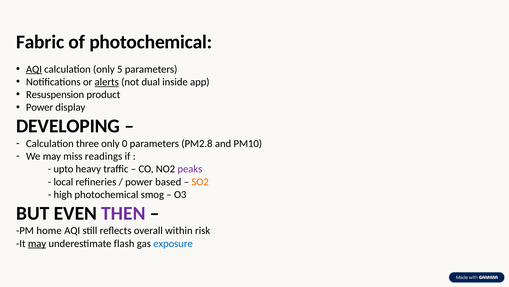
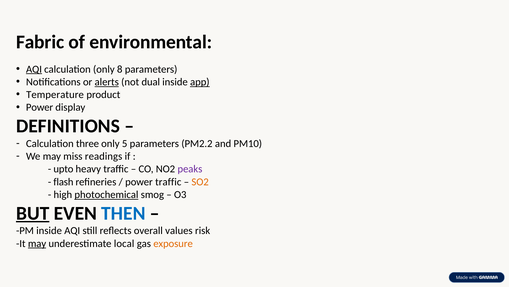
of photochemical: photochemical -> environmental (151, 42)
5: 5 -> 8 (120, 69)
app underline: none -> present (200, 82)
Resuspension: Resuspension -> Temperature (55, 94)
DEVELOPING: DEVELOPING -> DEFINITIONS (68, 126)
0: 0 -> 5 (125, 143)
PM2.8: PM2.8 -> PM2.2 (197, 143)
local: local -> flash (63, 181)
power based: based -> traffic (168, 181)
photochemical underline: none -> present (106, 194)
BUT underline: none -> present (33, 213)
THEN colour: purple -> blue (123, 213)
PM home: home -> inside (49, 230)
within: within -> values (179, 230)
flash: flash -> local (124, 243)
exposure colour: blue -> orange (173, 243)
